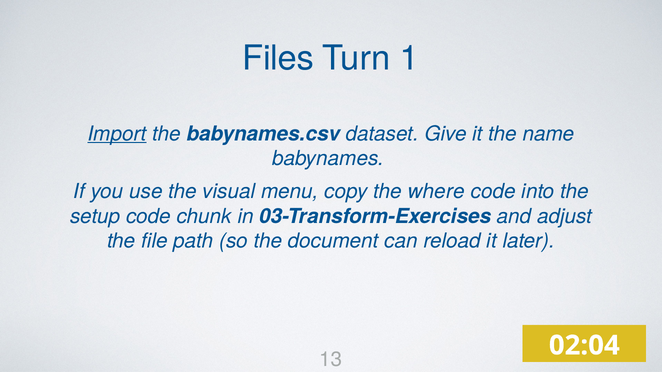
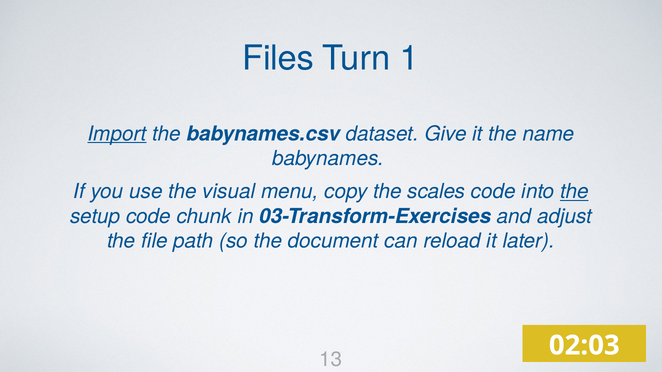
where: where -> scales (436, 192)
the underline: none -> present (574, 192)
02:04: 02:04 -> 02:03 (584, 346)
